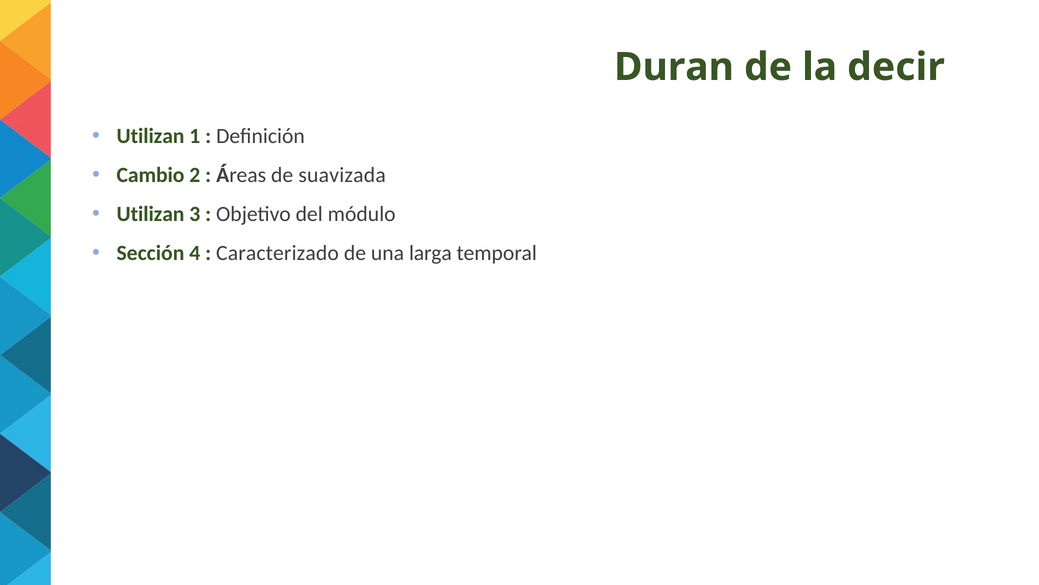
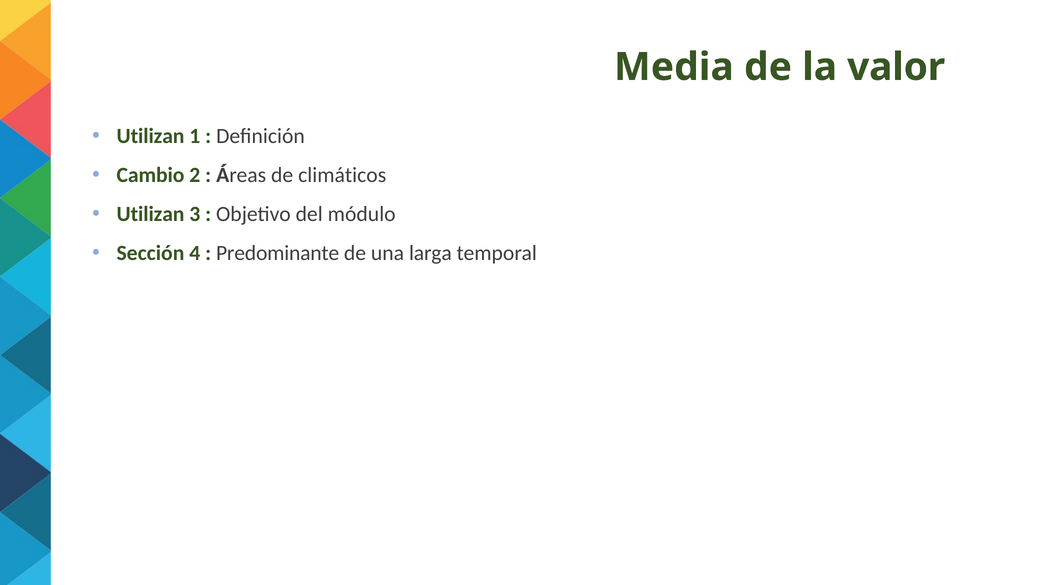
Duran: Duran -> Media (674, 67)
decir: decir -> valor (896, 67)
suavizada: suavizada -> climáticos (342, 175)
Caracterizado: Caracterizado -> Predominante (278, 253)
